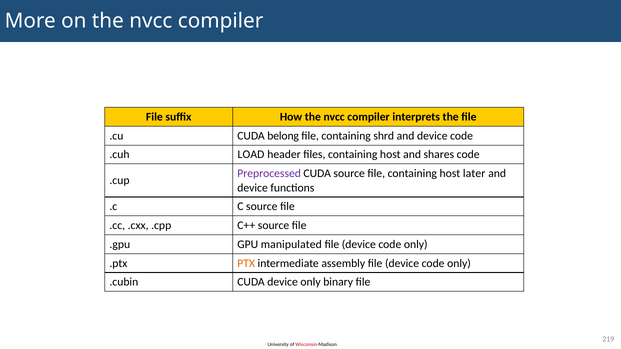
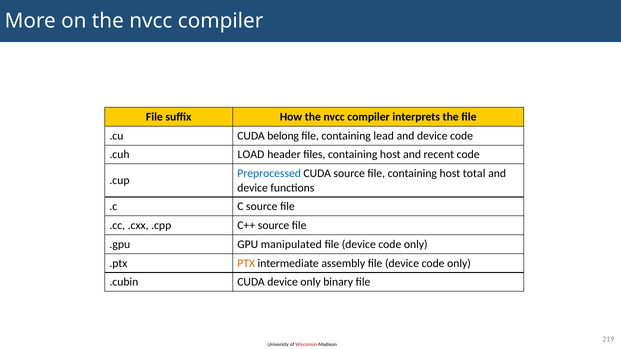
shrd: shrd -> lead (384, 136)
shares: shares -> recent (439, 155)
Preprocessed colour: purple -> blue (269, 174)
later: later -> total (474, 174)
